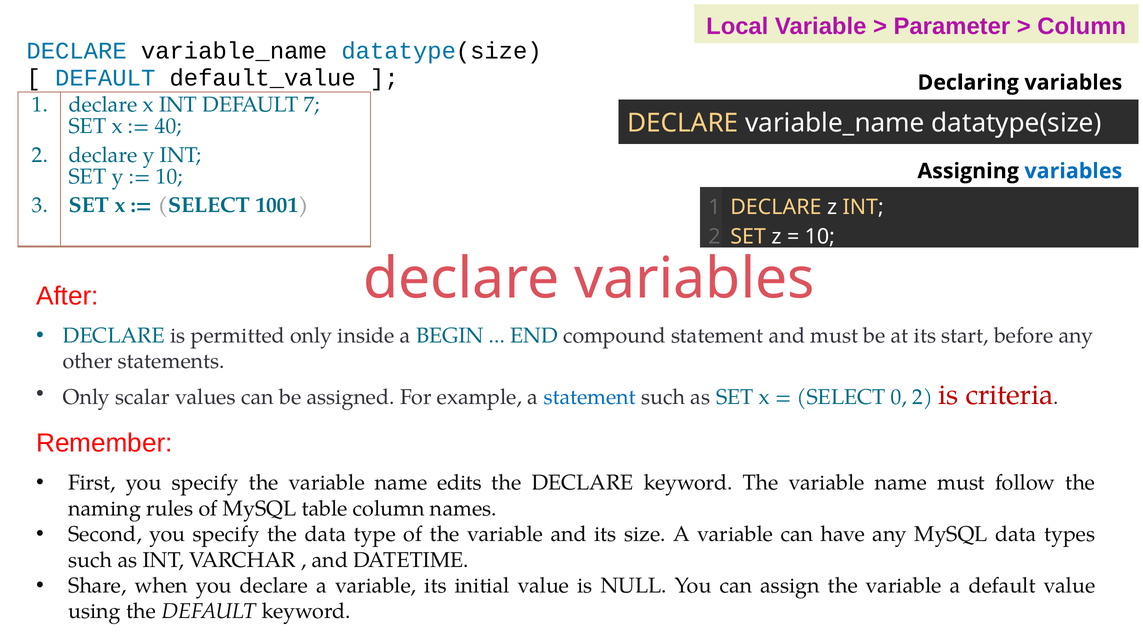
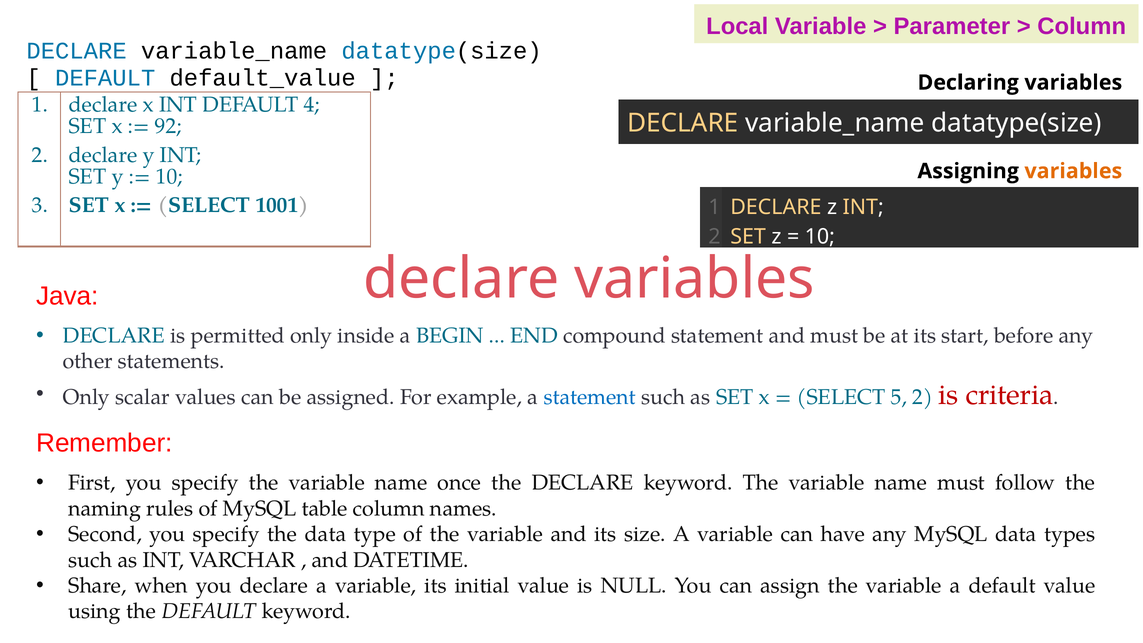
7: 7 -> 4 (312, 105)
40: 40 -> 92 (168, 126)
variables colour: blue -> orange (1073, 171)
After: After -> Java (67, 296)
0: 0 -> 5 (899, 397)
edits: edits -> once (459, 483)
